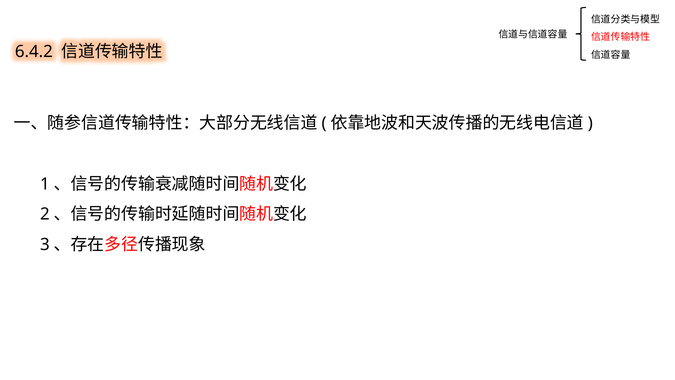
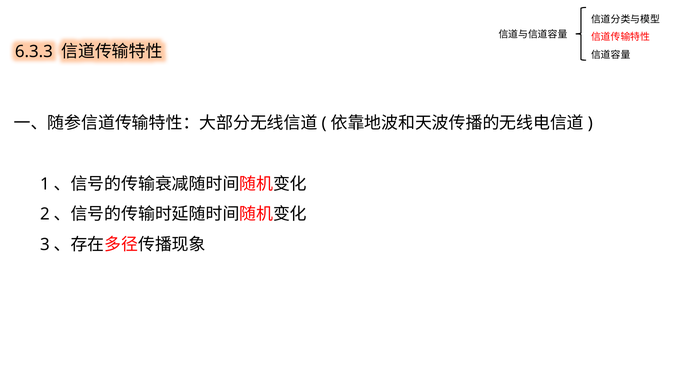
6.4.2: 6.4.2 -> 6.3.3 (34, 52)
